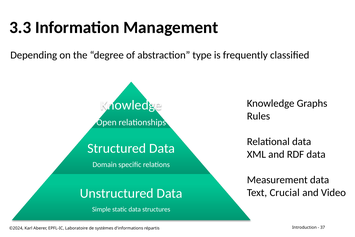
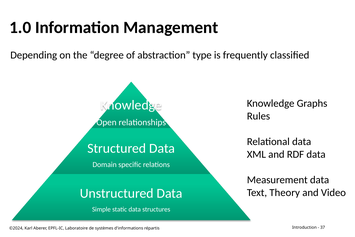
3.3: 3.3 -> 1.0 (20, 27)
Crucial: Crucial -> Theory (285, 192)
